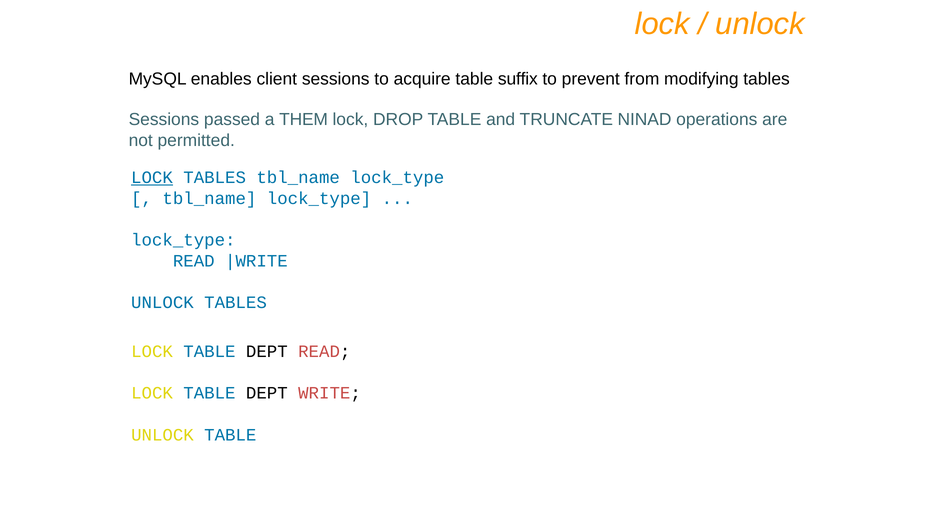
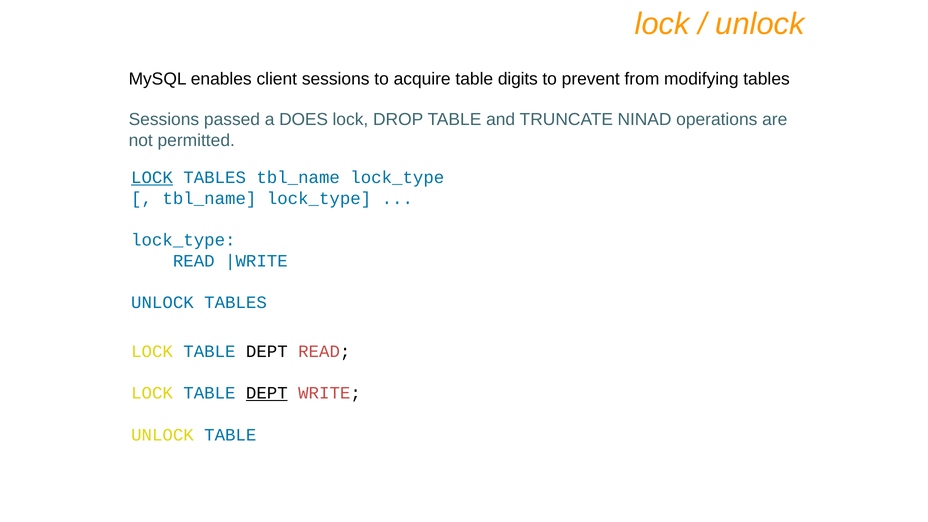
suffix: suffix -> digits (518, 79)
THEM: THEM -> DOES (304, 119)
DEPT underline: none -> present (267, 393)
